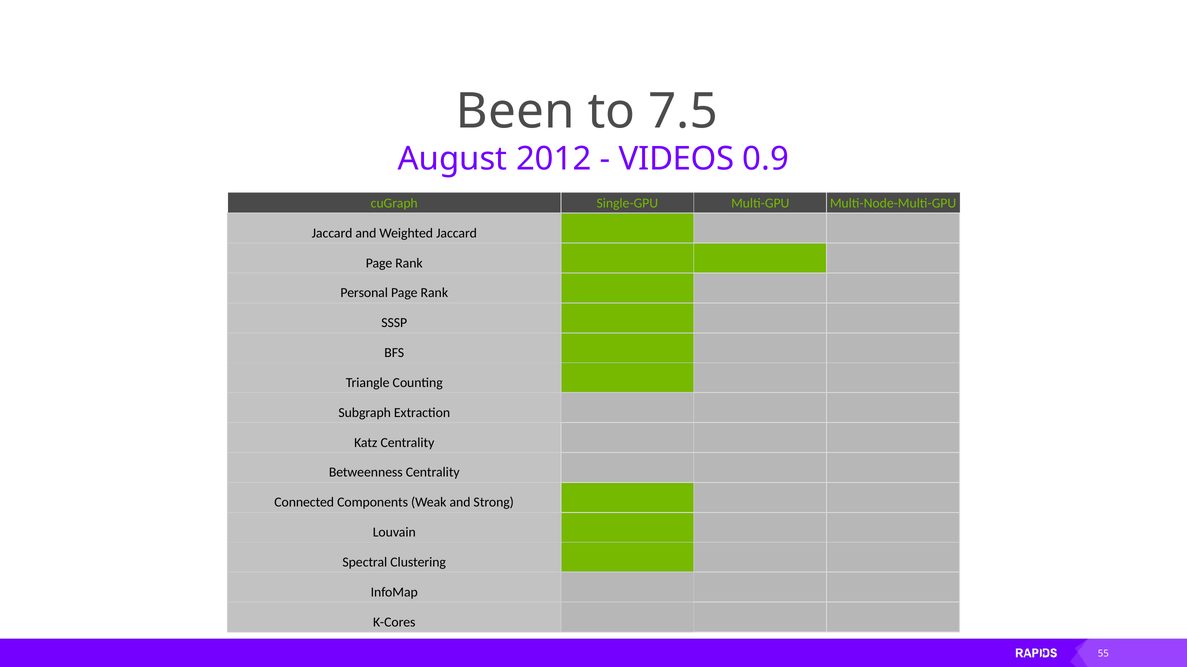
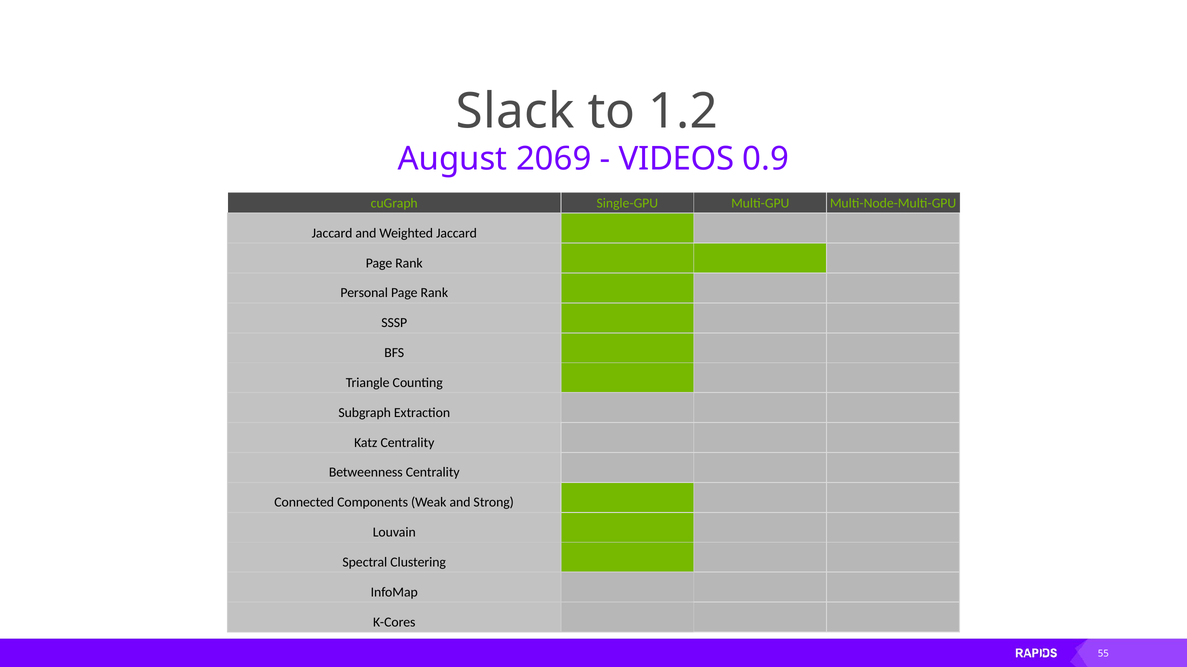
Been: Been -> Slack (515, 112)
7.5: 7.5 -> 1.2 (683, 112)
2012: 2012 -> 2069 (554, 159)
